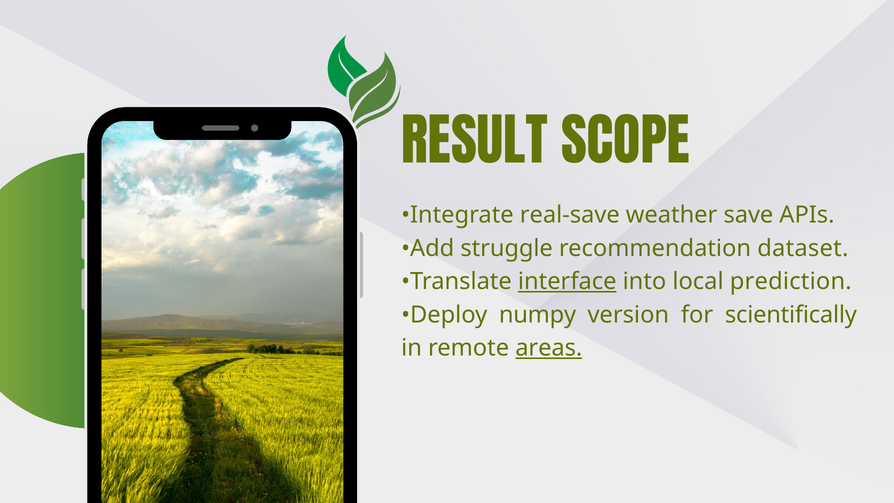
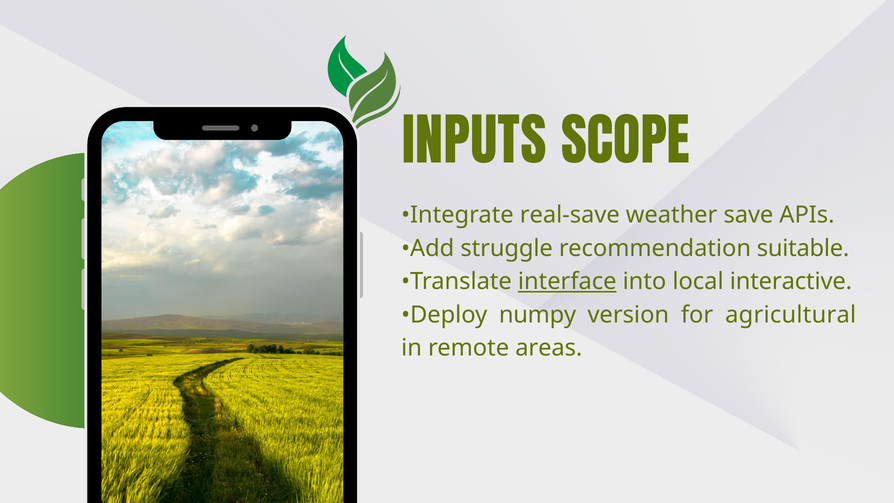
RESULT: RESULT -> INPUTS (474, 144)
dataset: dataset -> suitable (803, 248)
prediction: prediction -> interactive (791, 281)
scientifically: scientifically -> agricultural (791, 315)
areas underline: present -> none (549, 348)
